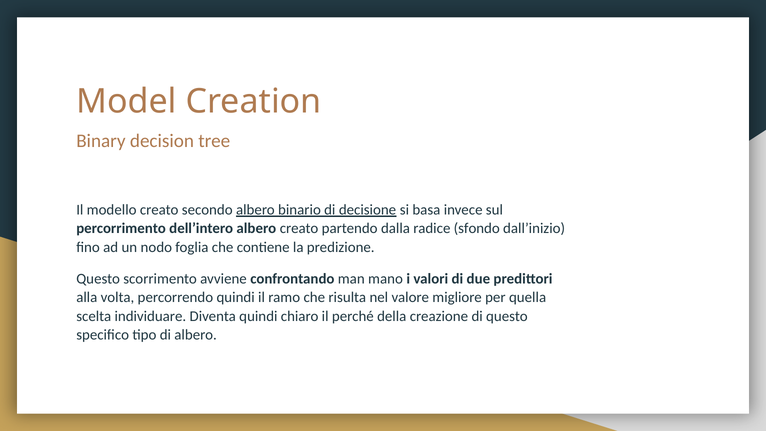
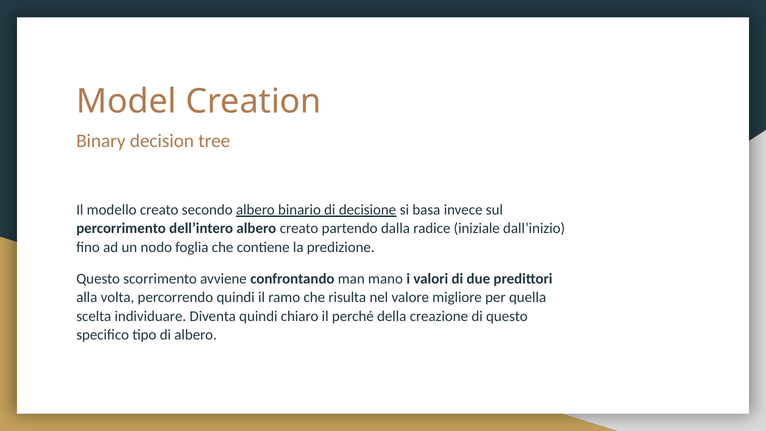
sfondo: sfondo -> iniziale (477, 228)
